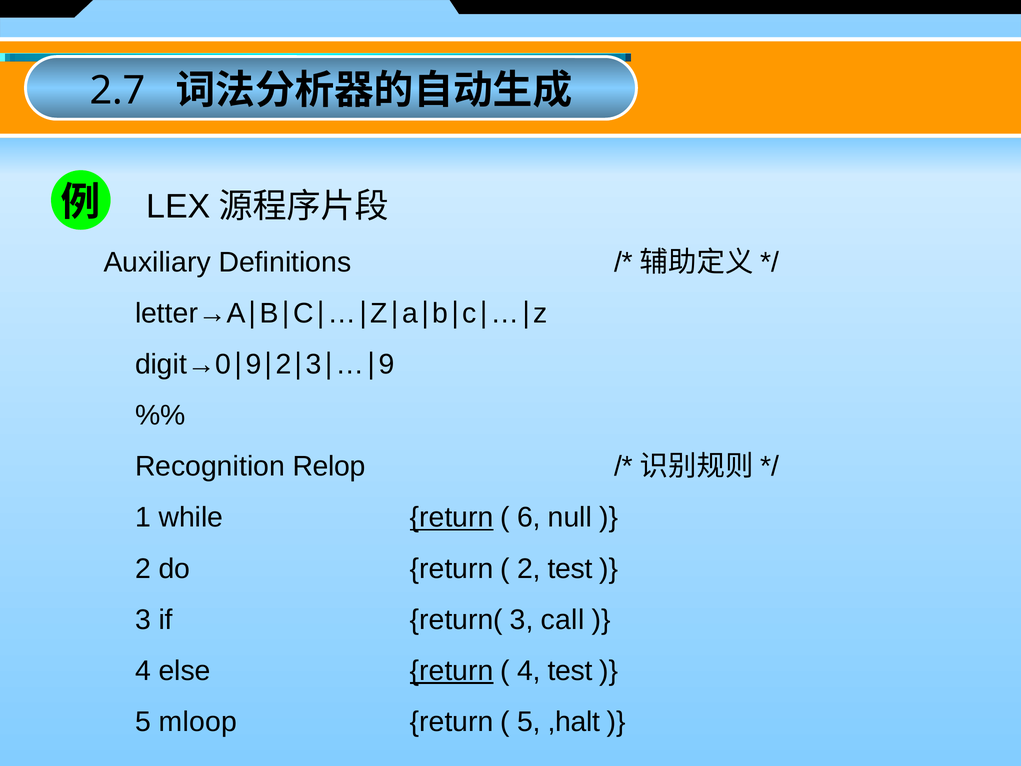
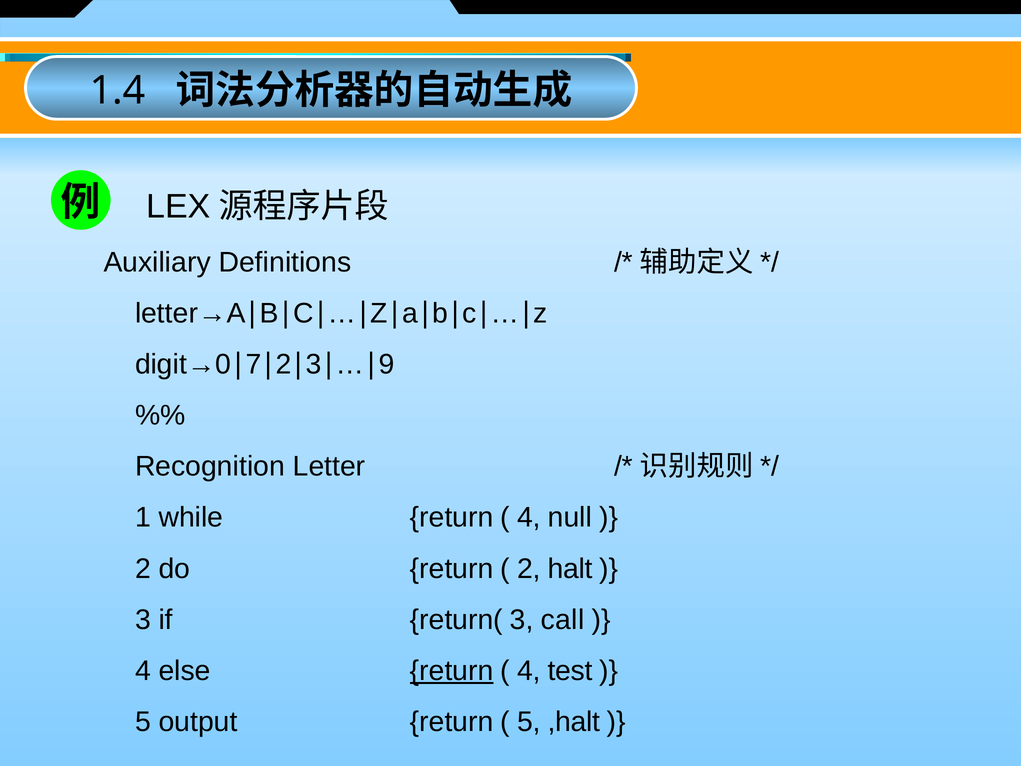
2.7: 2.7 -> 1.4 (118, 91)
9: 9 -> 7 (253, 364)
Relop: Relop -> Letter (329, 466)
return underline: present -> none (452, 517)
6: 6 -> 4 (529, 517)
2 test: test -> halt (570, 569)
mloop: mloop -> output (198, 722)
